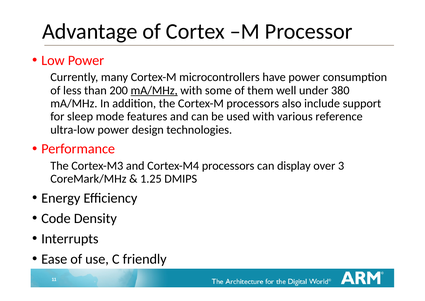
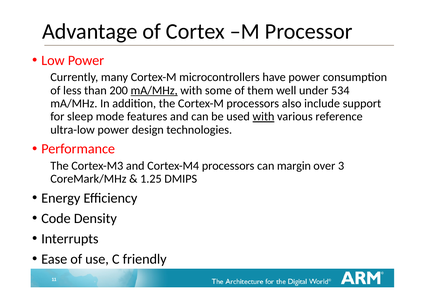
380: 380 -> 534 (340, 90)
with underline: none -> present (263, 116)
display: display -> margin (294, 165)
